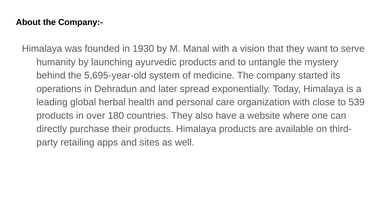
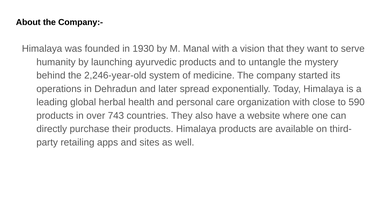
5,695-year-old: 5,695-year-old -> 2,246-year-old (115, 75)
539: 539 -> 590 (357, 102)
180: 180 -> 743 (116, 115)
